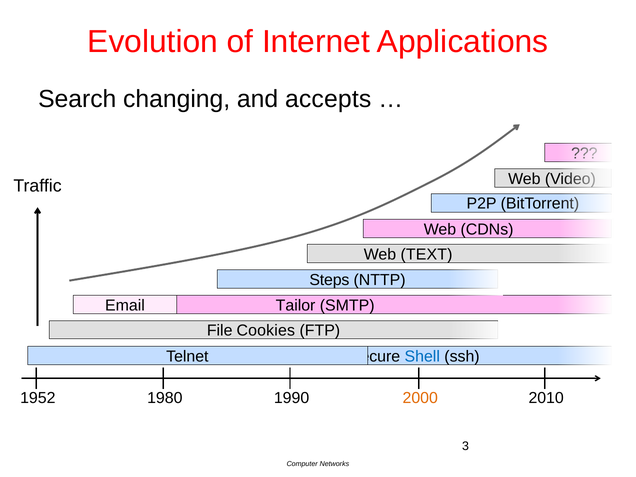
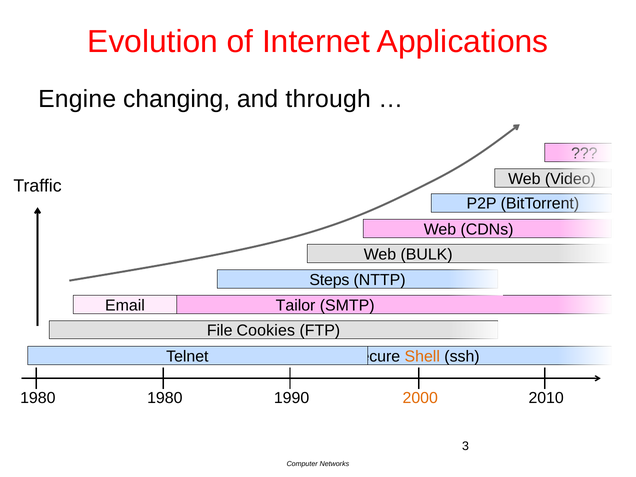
Search: Search -> Engine (77, 99)
accepts: accepts -> through (328, 99)
TEXT: TEXT -> BULK (427, 255)
Shell colour: blue -> orange (422, 356)
1952: 1952 -> 1980 (38, 398)
